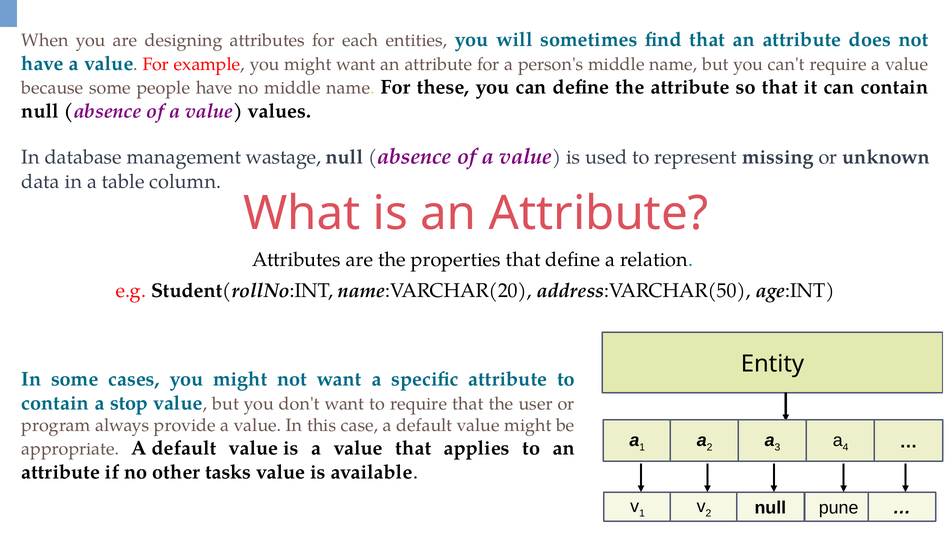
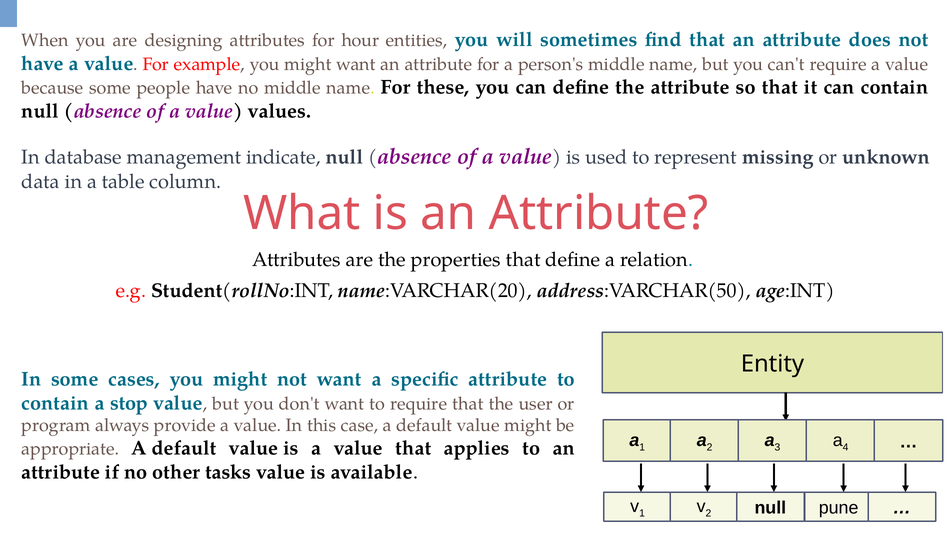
each: each -> hour (360, 40)
wastage: wastage -> indicate (283, 157)
